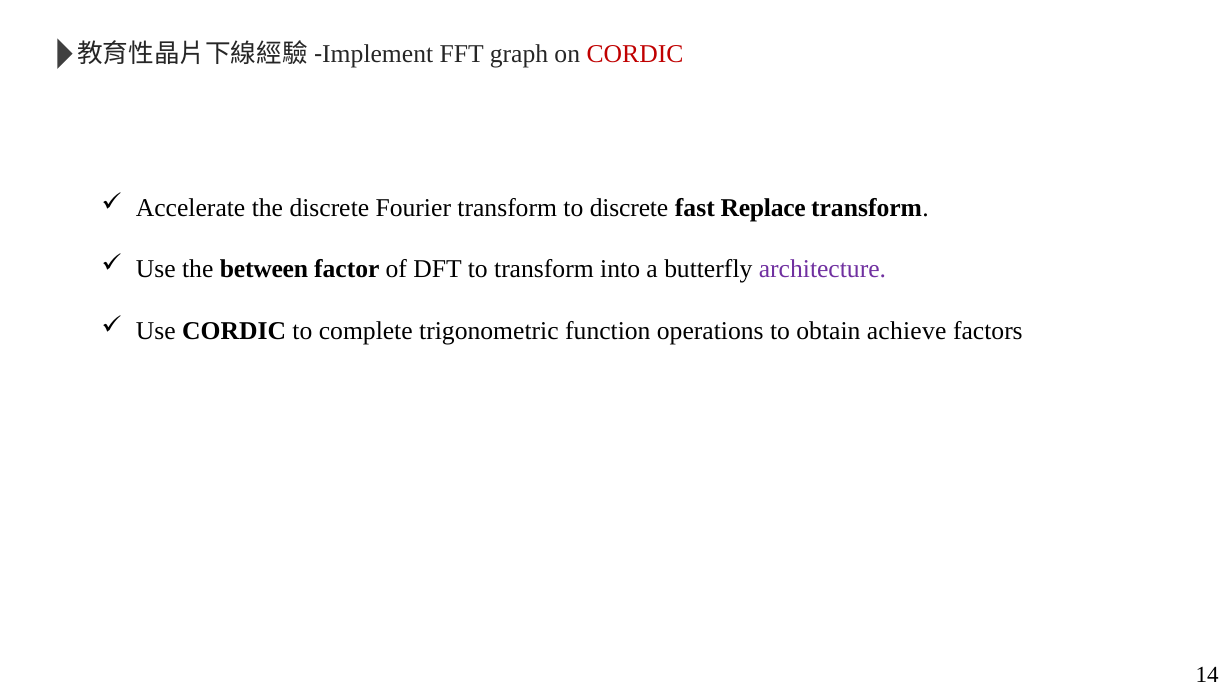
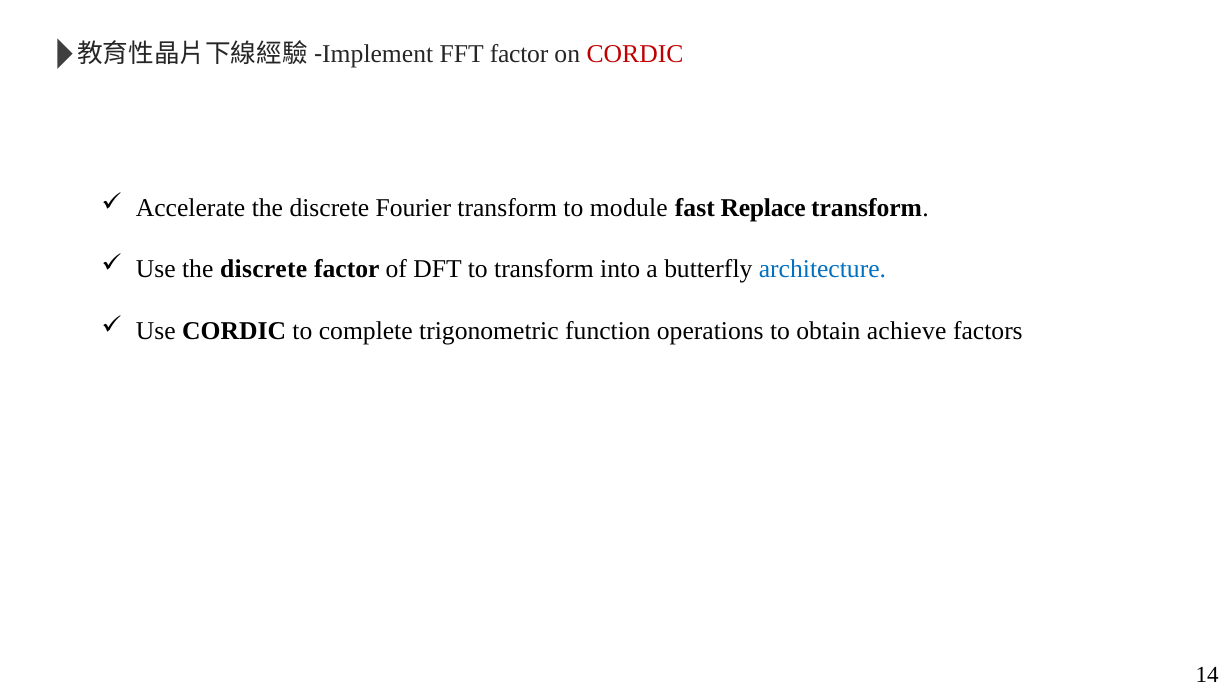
FFT graph: graph -> factor (519, 54)
to discrete: discrete -> module (629, 208)
Use the between: between -> discrete (264, 269)
architecture colour: purple -> blue (822, 269)
